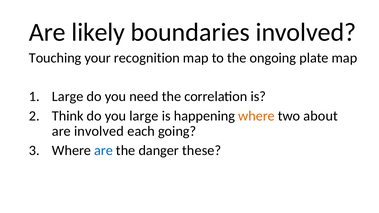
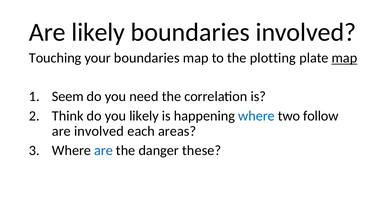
your recognition: recognition -> boundaries (147, 58)
ongoing: ongoing -> plotting (273, 58)
map underline: none -> present (344, 58)
Large: Large -> Seem (68, 97)
you large: large -> likely (144, 116)
where colour: orange -> blue (256, 116)
about: about -> follow (321, 116)
going: going -> areas (177, 131)
